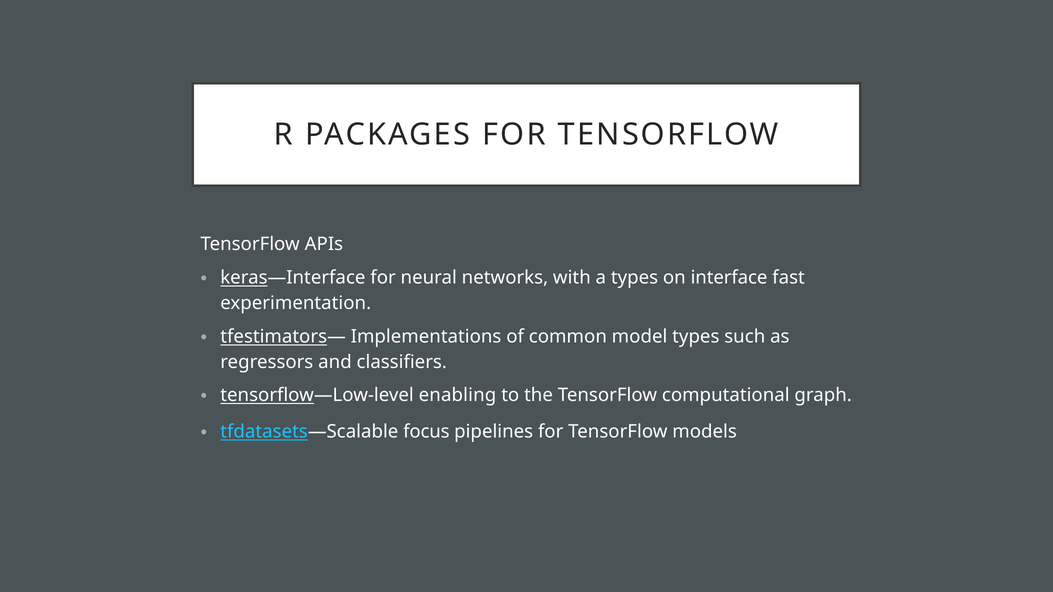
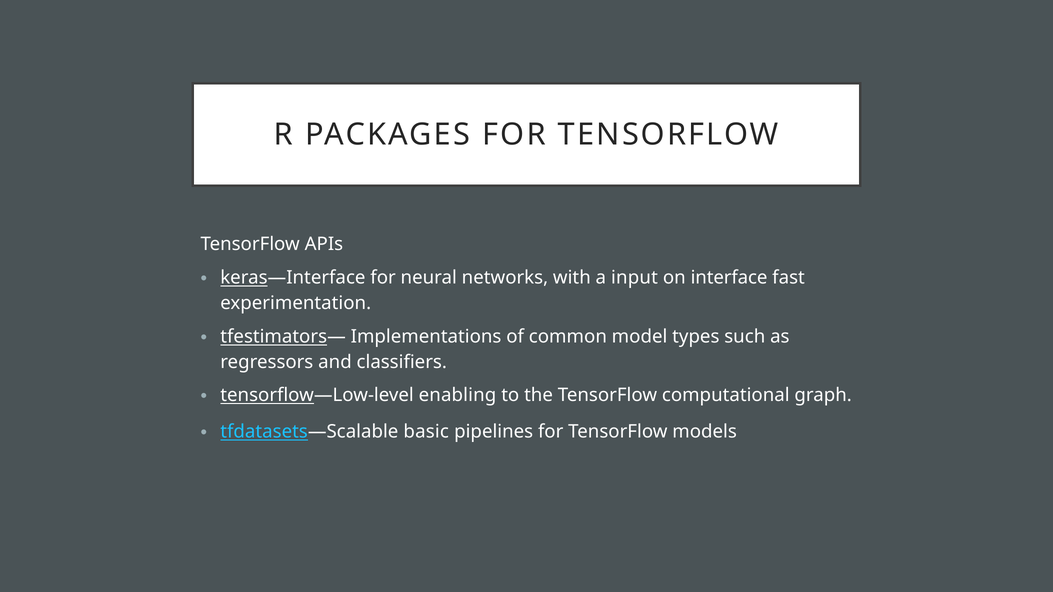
a types: types -> input (634, 278)
focus: focus -> basic (426, 432)
